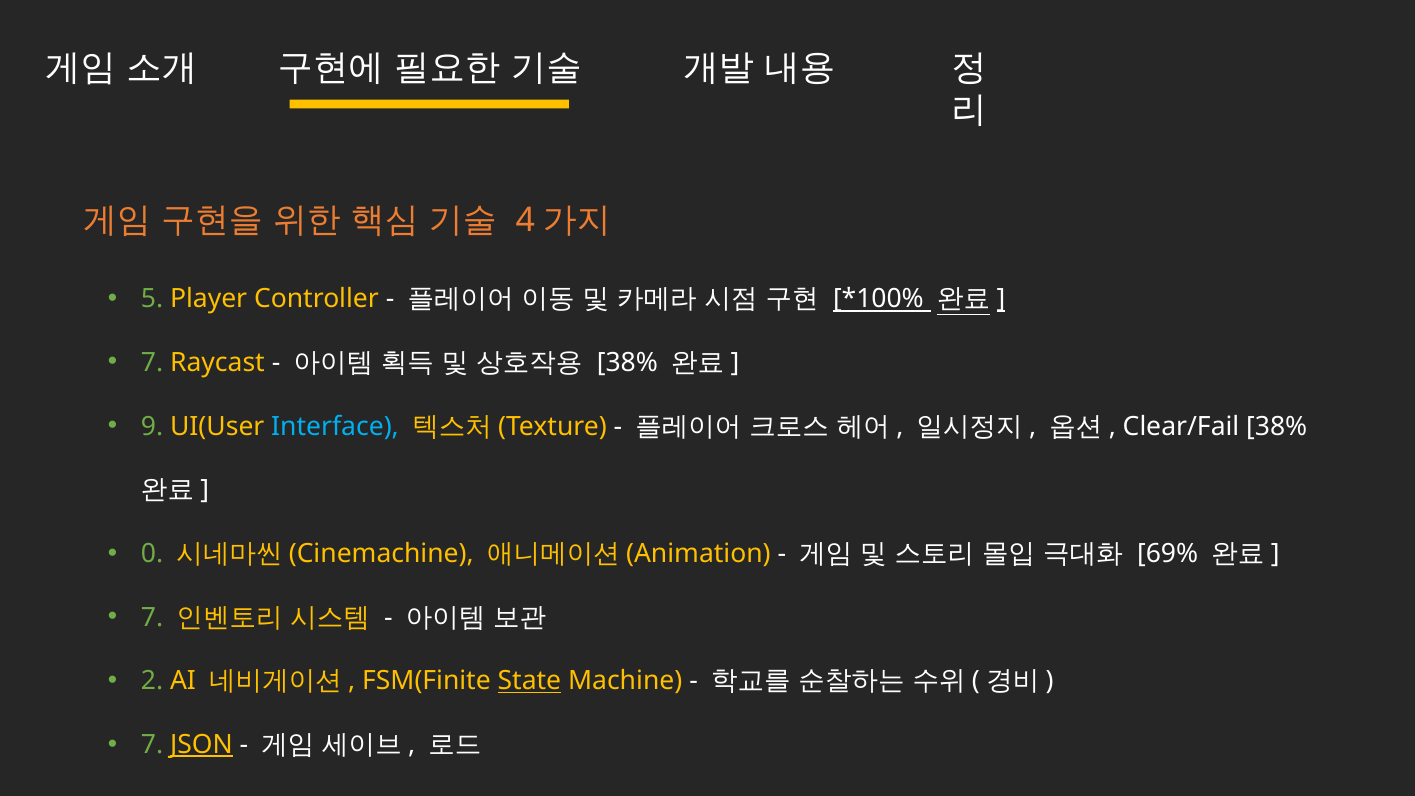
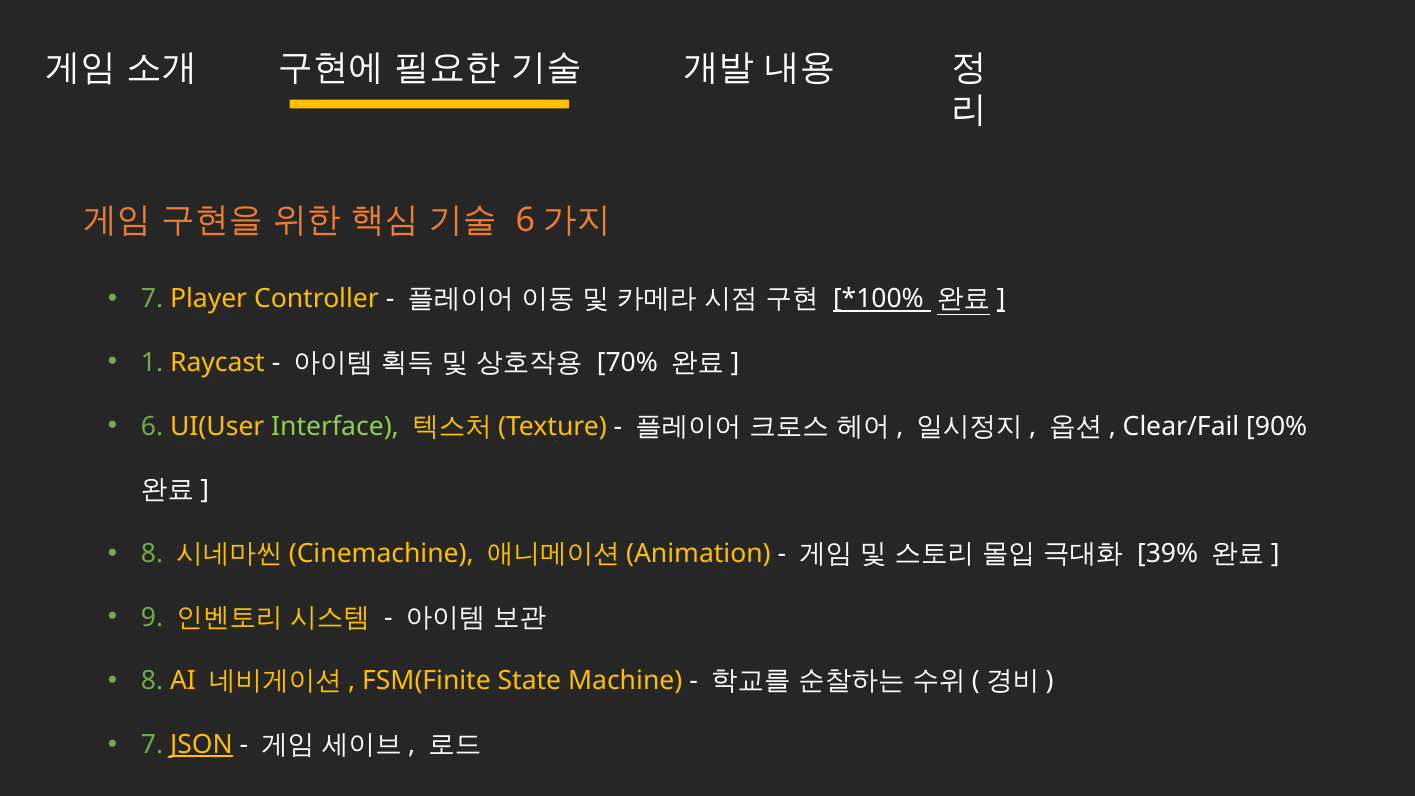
4: 4 -> 6 (525, 220)
5: 5 -> 7 (152, 299)
7: 7 -> 1 (152, 363)
38%: 38% -> 70% (627, 363)
9: 9 -> 6 (152, 426)
Interface colour: light blue -> light green (335, 426)
Clear/Fail 38%: 38% -> 90% (1277, 426)
0: 0 -> 8 (152, 554)
69%: 69% -> 39% (1168, 554)
7: 7 -> 9 (152, 617)
2: 2 -> 8 (152, 681)
State underline: present -> none (529, 681)
